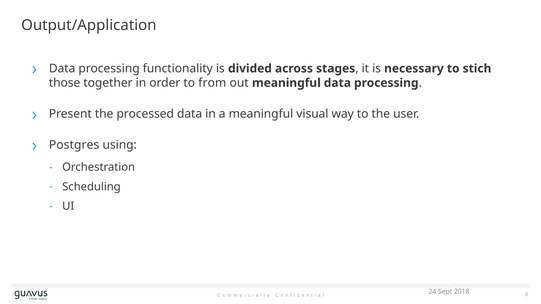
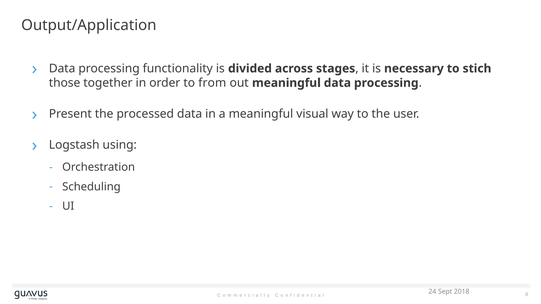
Postgres: Postgres -> Logstash (74, 145)
